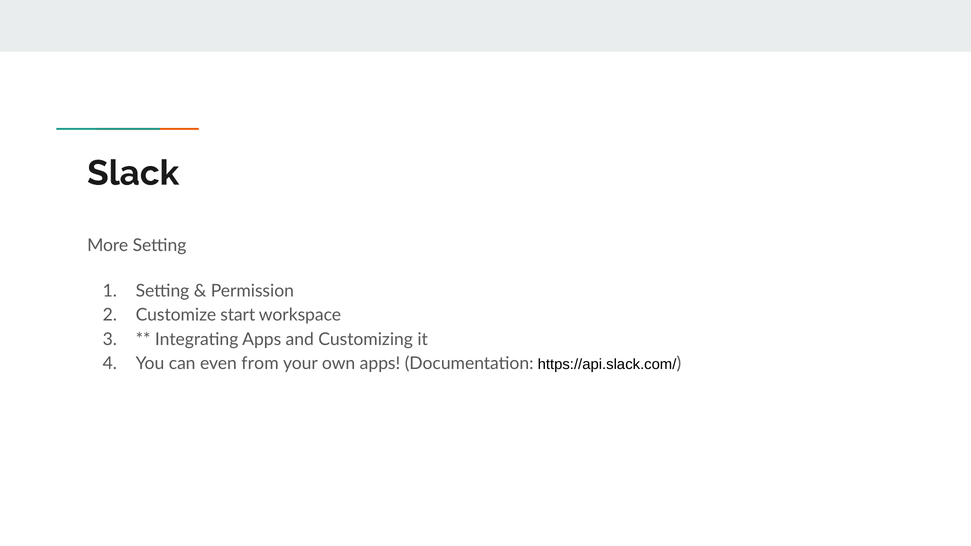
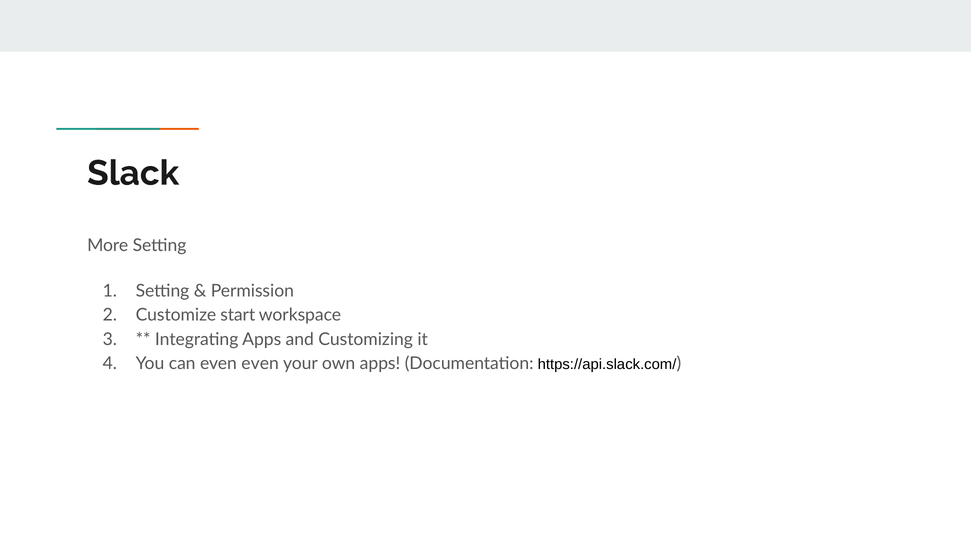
even from: from -> even (260, 364)
